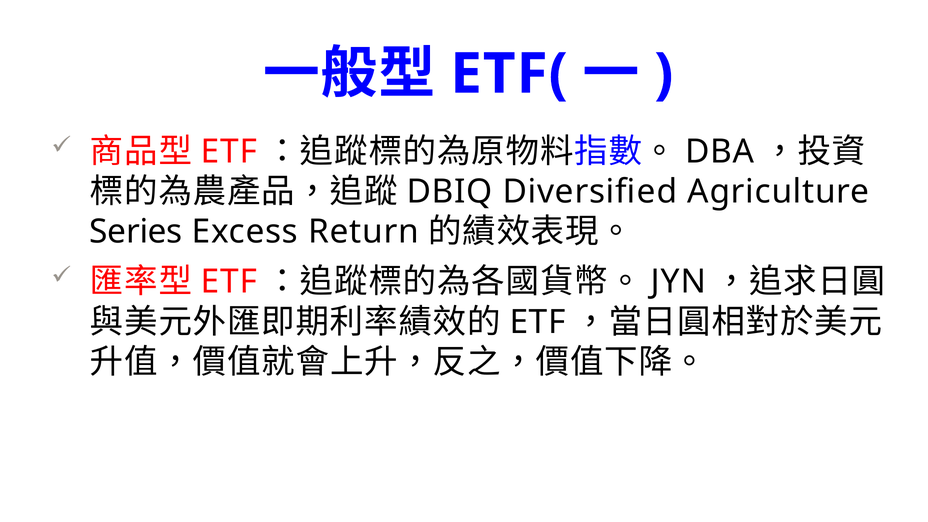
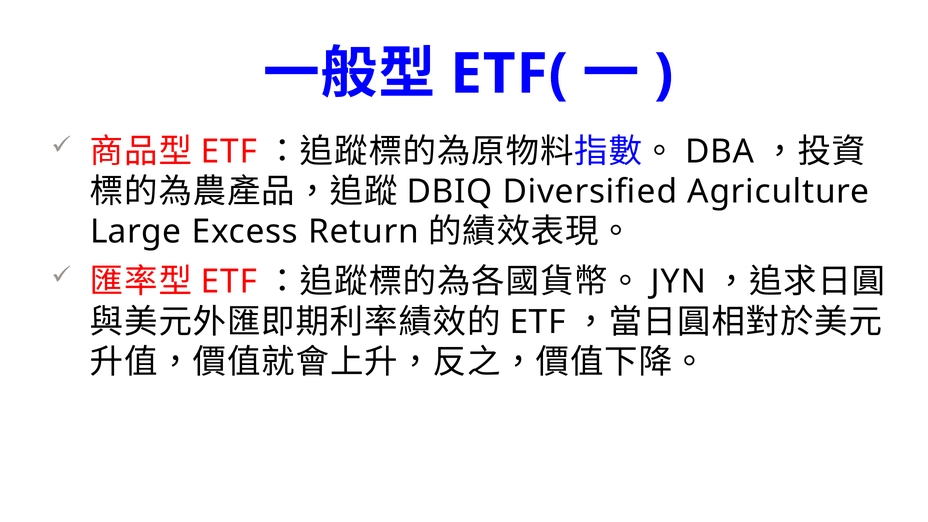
Series: Series -> Large (136, 232)
